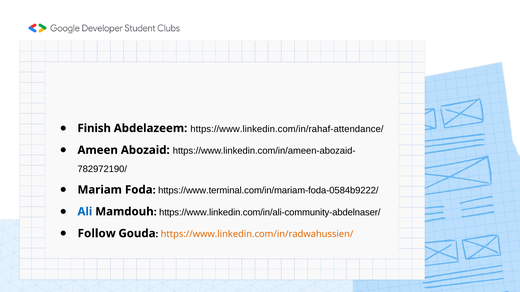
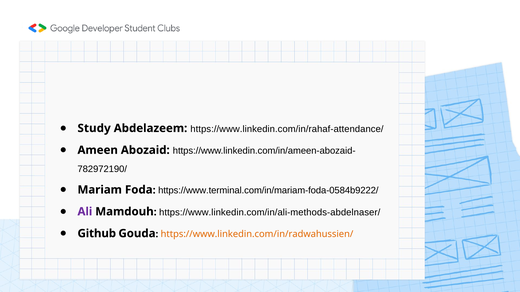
Finish: Finish -> Study (94, 128)
Ali colour: blue -> purple (85, 212)
https://www.linkedin.com/in/ali-community-abdelnaser/: https://www.linkedin.com/in/ali-community-abdelnaser/ -> https://www.linkedin.com/in/ali-methods-abdelnaser/ (270, 213)
Follow: Follow -> Github (97, 234)
